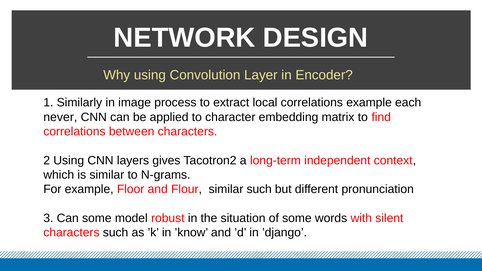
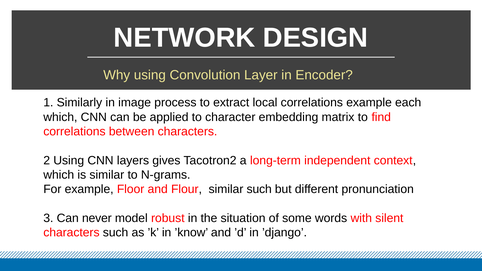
never: never -> which (60, 117)
Can some: some -> never (97, 218)
